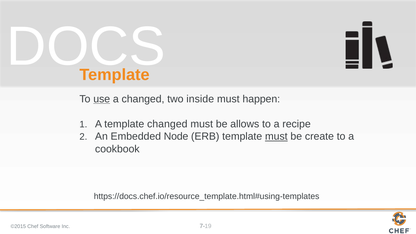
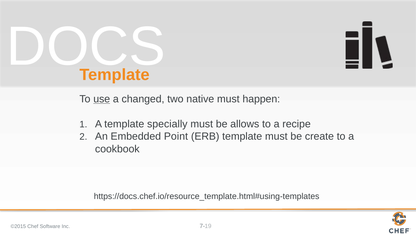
inside: inside -> native (200, 99)
template changed: changed -> specially (167, 124)
Node: Node -> Point (176, 136)
must underline: present -> none (276, 136)
